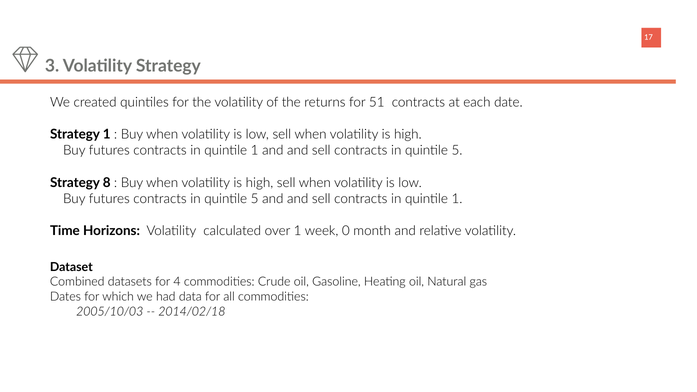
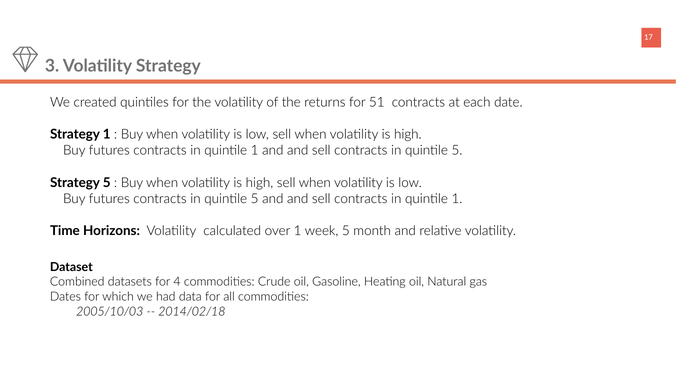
Strategy 8: 8 -> 5 (107, 183)
week 0: 0 -> 5 (346, 231)
